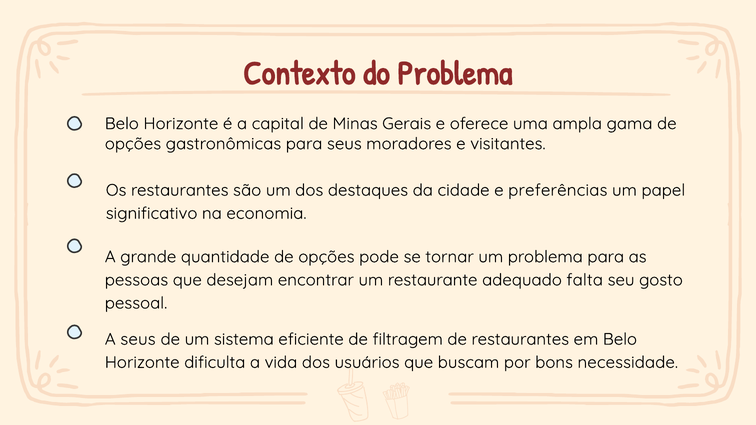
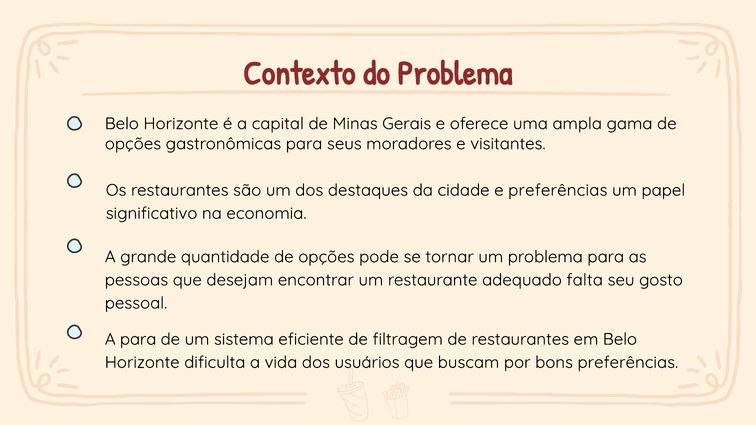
A seus: seus -> para (138, 339)
bons necessidade: necessidade -> preferências (628, 363)
